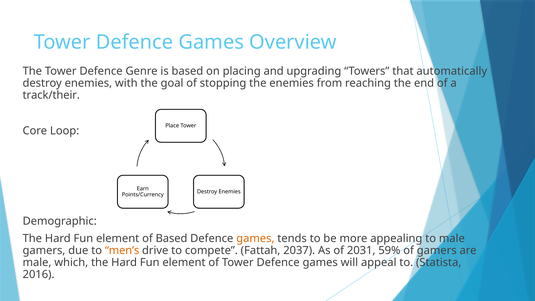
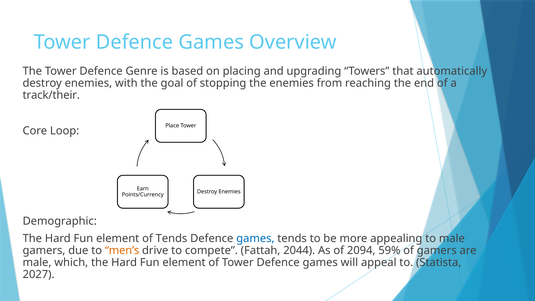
of Based: Based -> Tends (171, 238)
games colour: orange -> blue (255, 238)
2037: 2037 -> 2044 (299, 250)
2031: 2031 -> 2094 (361, 250)
2016: 2016 -> 2027 (39, 274)
